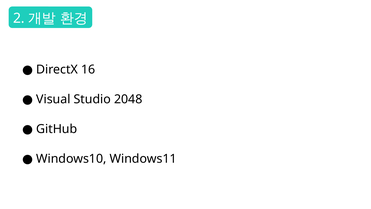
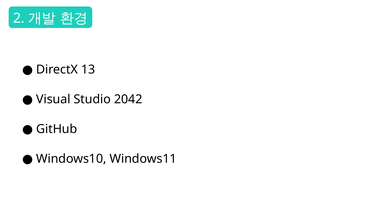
16: 16 -> 13 (88, 69)
2048: 2048 -> 2042 (128, 99)
